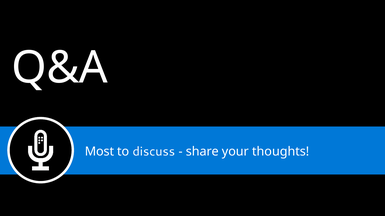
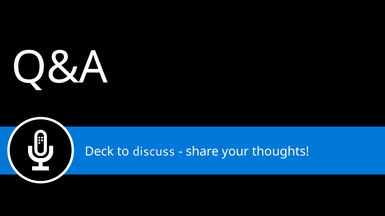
Most: Most -> Deck (99, 152)
